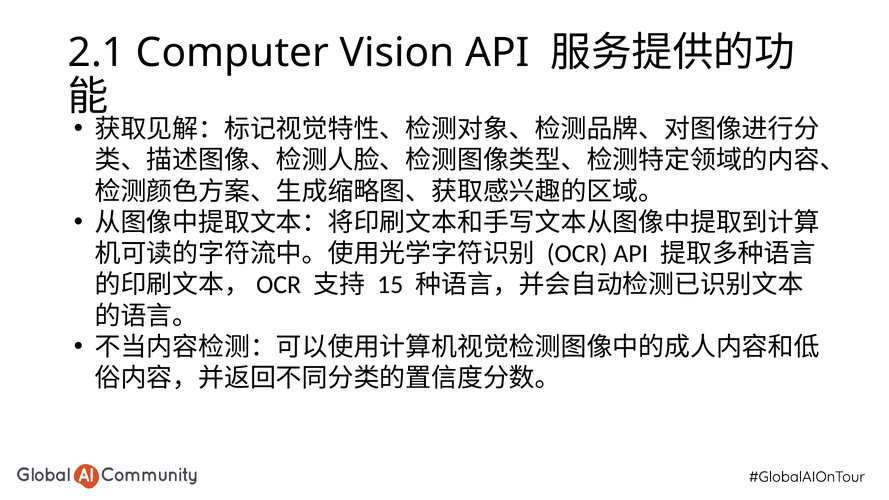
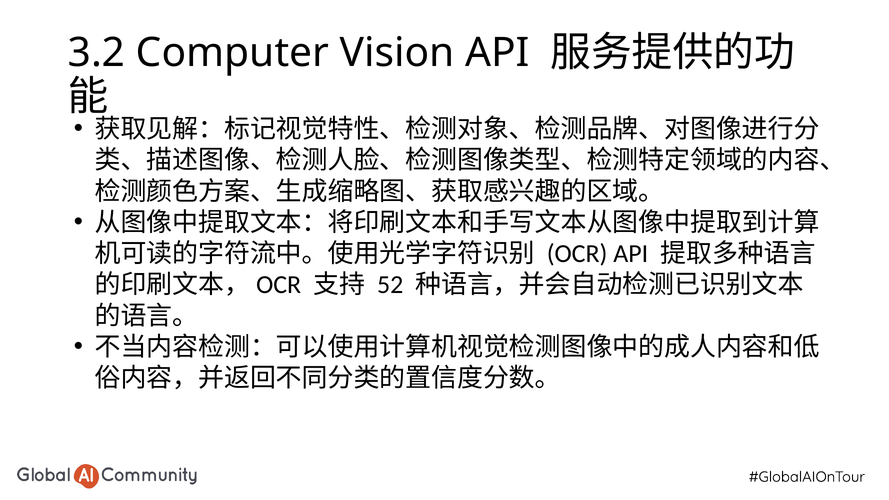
2.1: 2.1 -> 3.2 (97, 53)
15: 15 -> 52 (390, 285)
